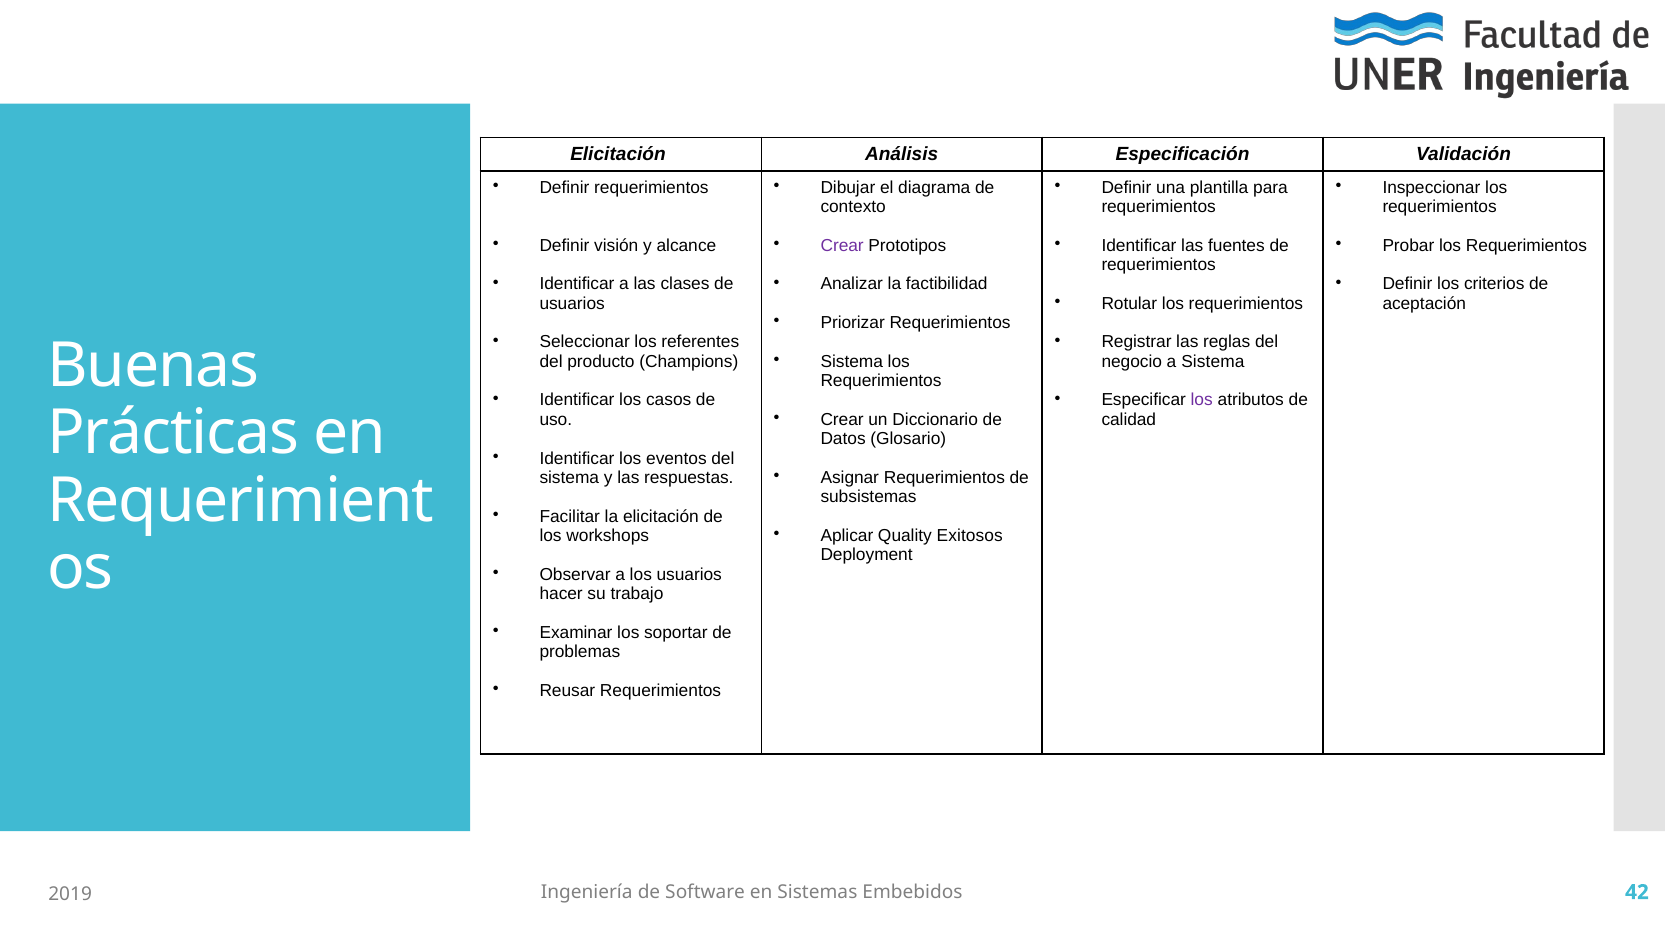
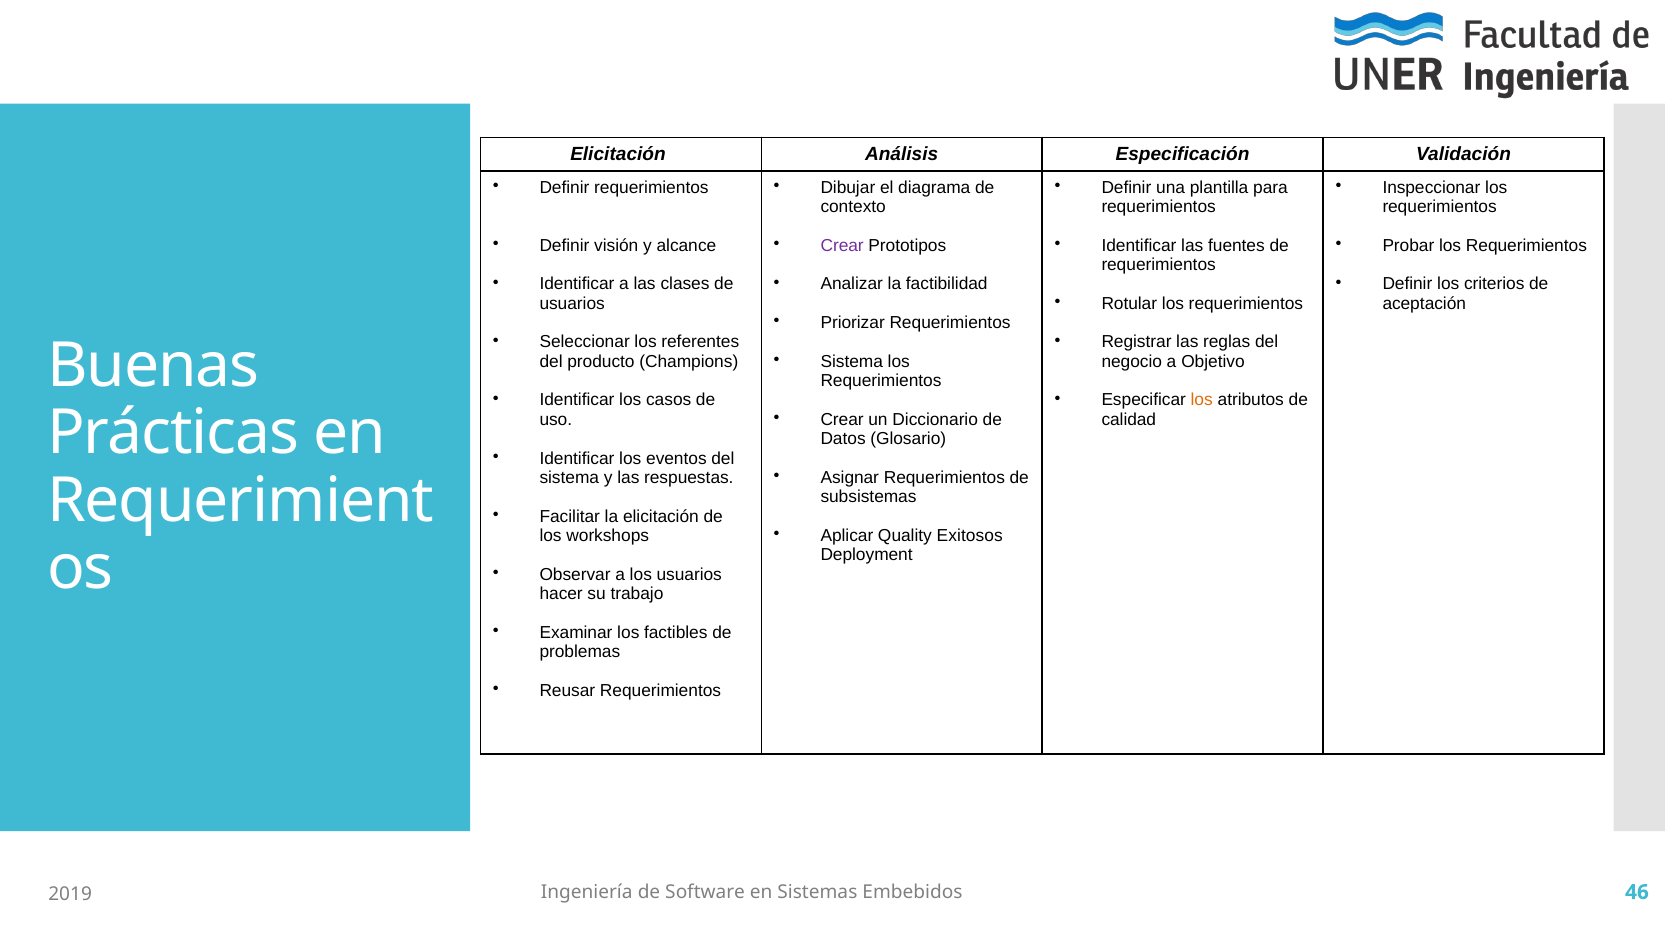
a Sistema: Sistema -> Objetivo (1213, 362)
los colour: purple -> orange (1202, 401)
soportar: soportar -> factibles (676, 633)
42: 42 -> 46 (1637, 893)
